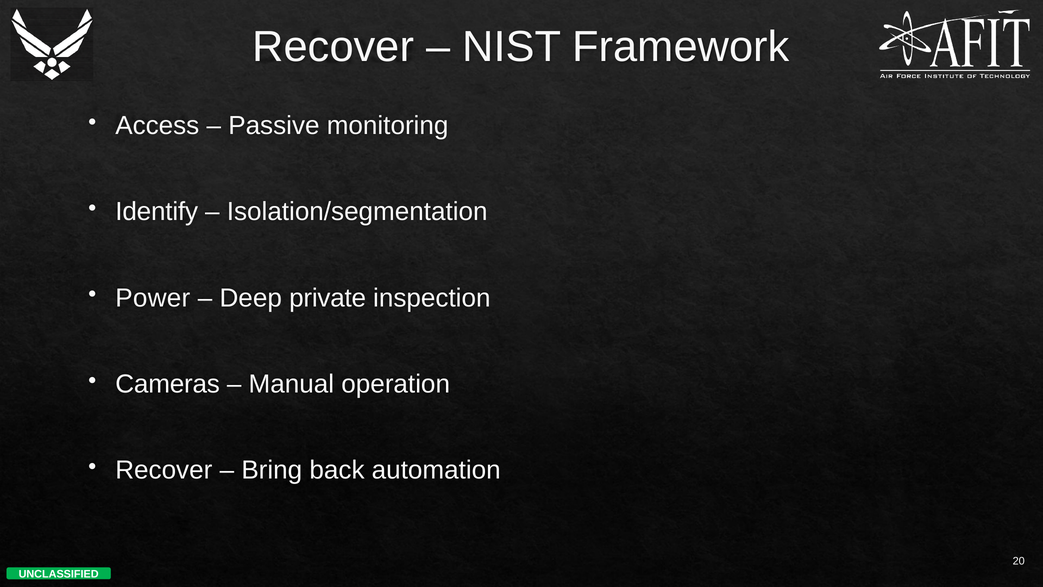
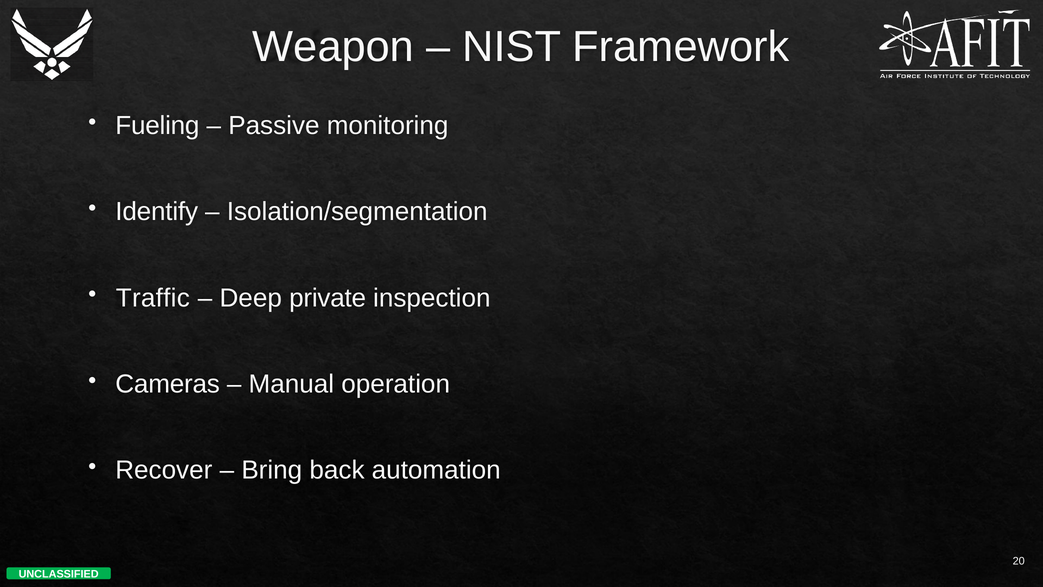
Recover: Recover -> Weapon (333, 47)
Access: Access -> Fueling (157, 126)
Power: Power -> Traffic (153, 298)
